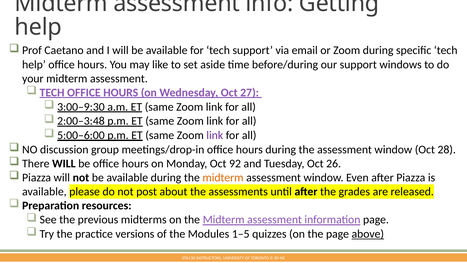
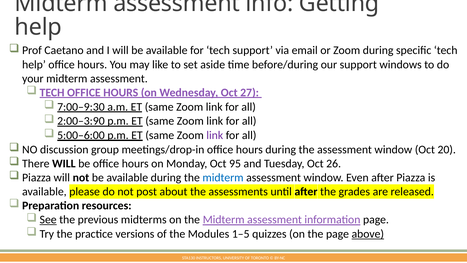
3:00–9:30: 3:00–9:30 -> 7:00–9:30 (81, 107)
2:00–3:48: 2:00–3:48 -> 2:00–3:90 (81, 121)
28: 28 -> 20 (447, 149)
92: 92 -> 95 (235, 163)
midterm colour: orange -> blue (223, 177)
See underline: none -> present (48, 219)
